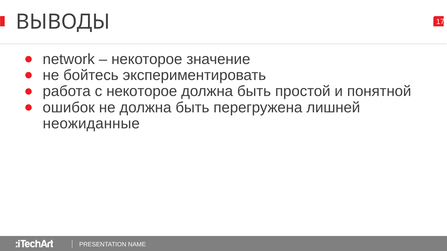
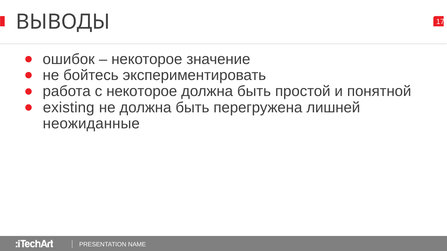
network: network -> ошибок (69, 59)
ошибок: ошибок -> existing (69, 108)
